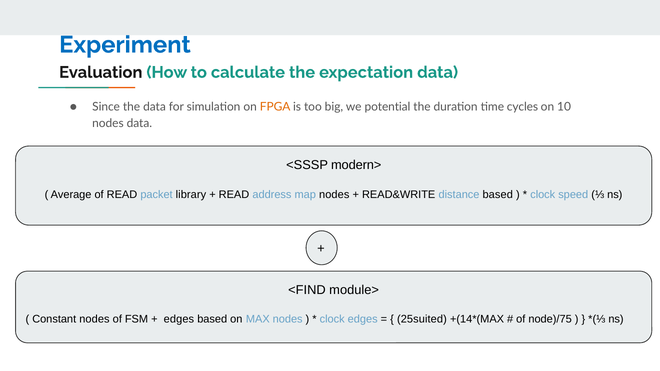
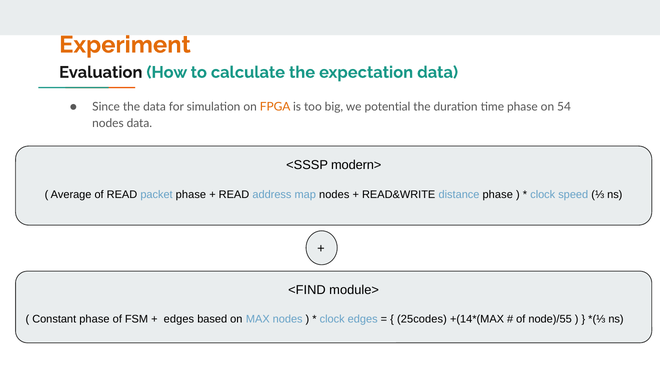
Experiment colour: blue -> orange (125, 45)
time cycles: cycles -> phase (522, 107)
10: 10 -> 54 (564, 107)
packet library: library -> phase (191, 195)
distance based: based -> phase (498, 195)
Constant nodes: nodes -> phase (94, 320)
25suited: 25suited -> 25codes (422, 320)
node)/75: node)/75 -> node)/55 (550, 320)
